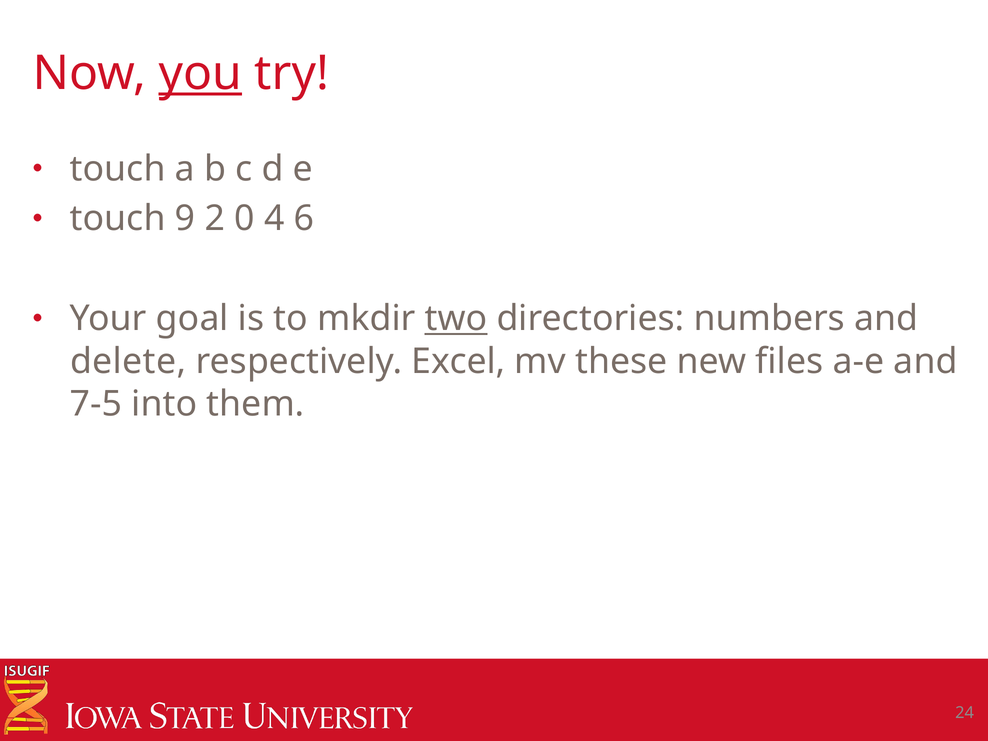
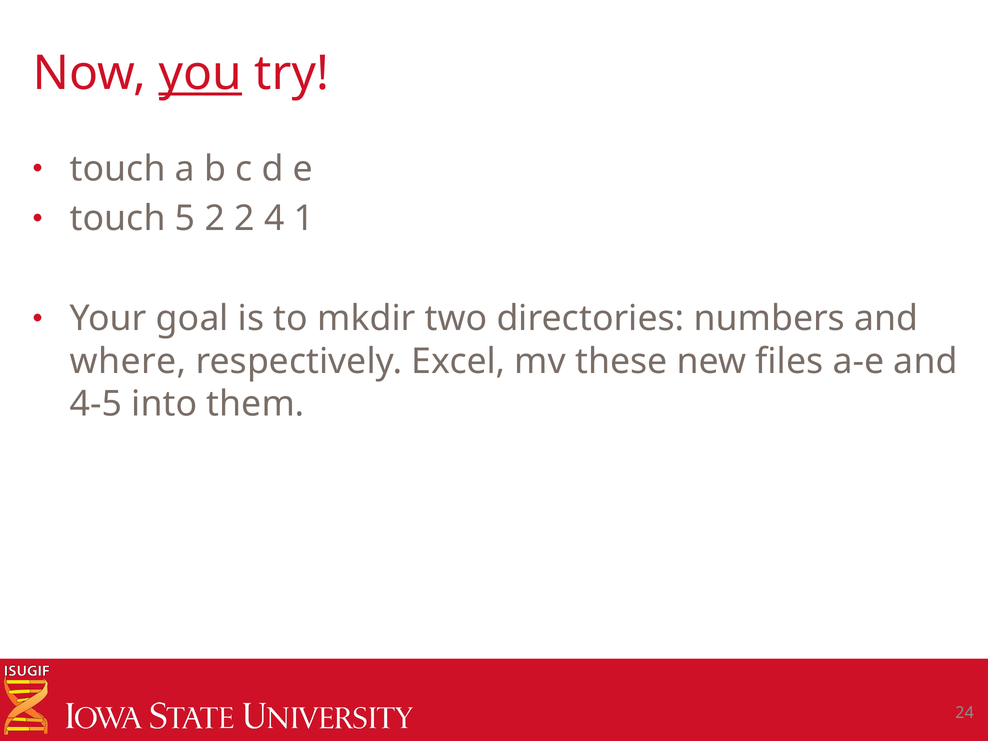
9: 9 -> 5 (185, 219)
2 0: 0 -> 2 (244, 219)
6: 6 -> 1 (304, 219)
two underline: present -> none (456, 319)
delete: delete -> where (128, 361)
7-5: 7-5 -> 4-5 (96, 404)
